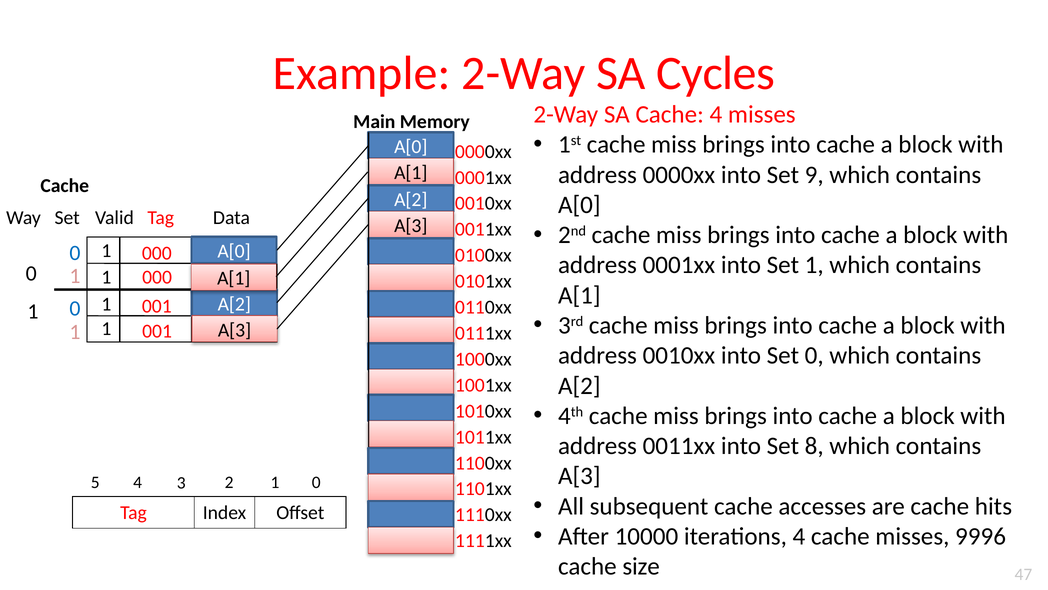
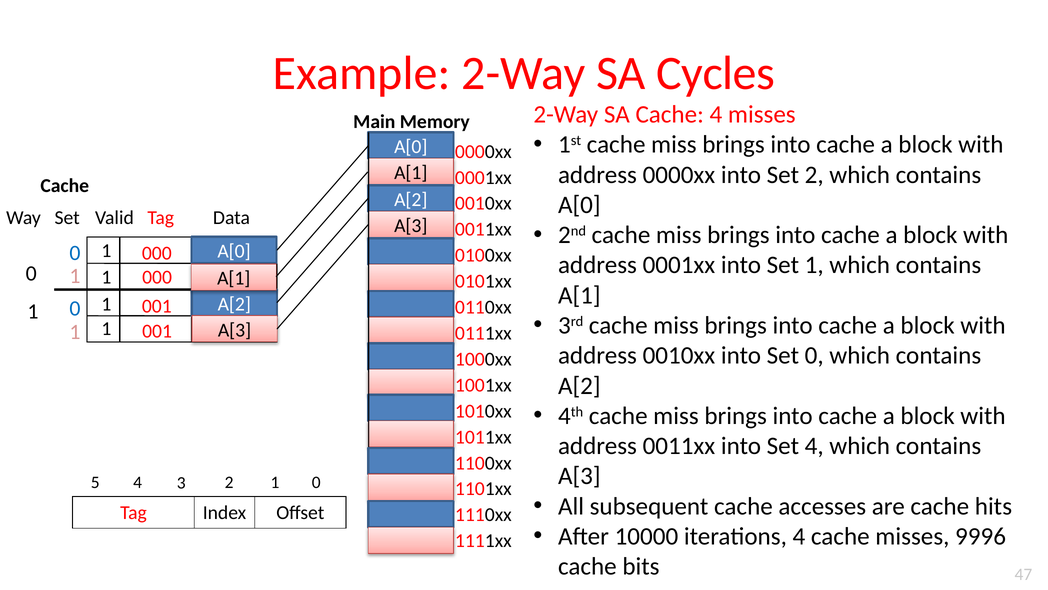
Set 9: 9 -> 2 (814, 175)
Set 8: 8 -> 4 (814, 446)
size: size -> bits (641, 566)
